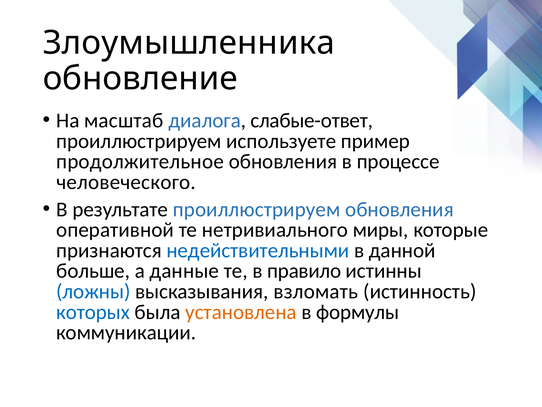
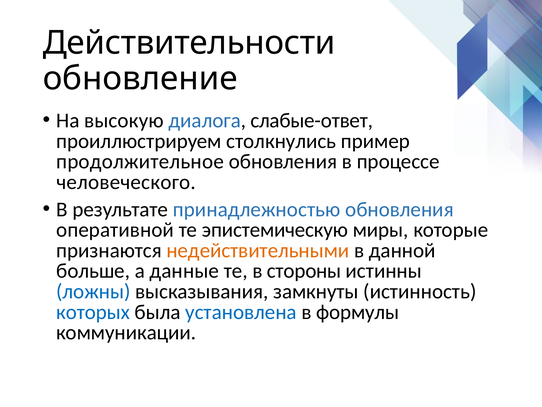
Злоумышленника: Злоумышленника -> Действительности (189, 43)
масштаб: масштаб -> высокую (124, 120)
используете: используете -> столкнулись (281, 141)
результате проиллюстрируем: проиллюстрируем -> принадлежностью (257, 209)
нетривиального: нетривиального -> эпистемическую (275, 230)
недействительными colour: blue -> orange (258, 250)
правило: правило -> стороны (304, 271)
взломать: взломать -> замкнуты (316, 291)
установлена colour: orange -> blue (241, 312)
